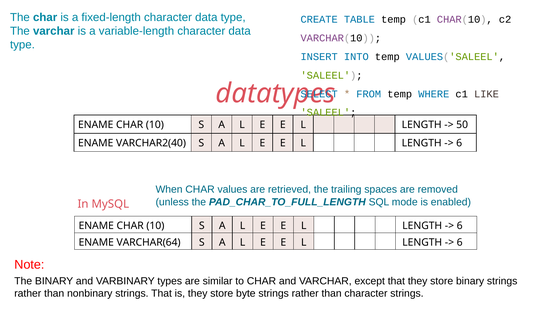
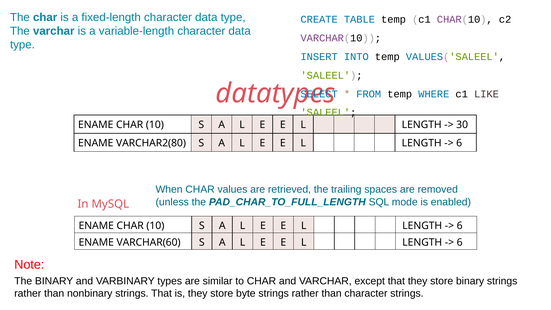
50: 50 -> 30 (462, 125)
VARCHAR2(40: VARCHAR2(40 -> VARCHAR2(80 (151, 143)
VARCHAR(64: VARCHAR(64 -> VARCHAR(60 (149, 242)
